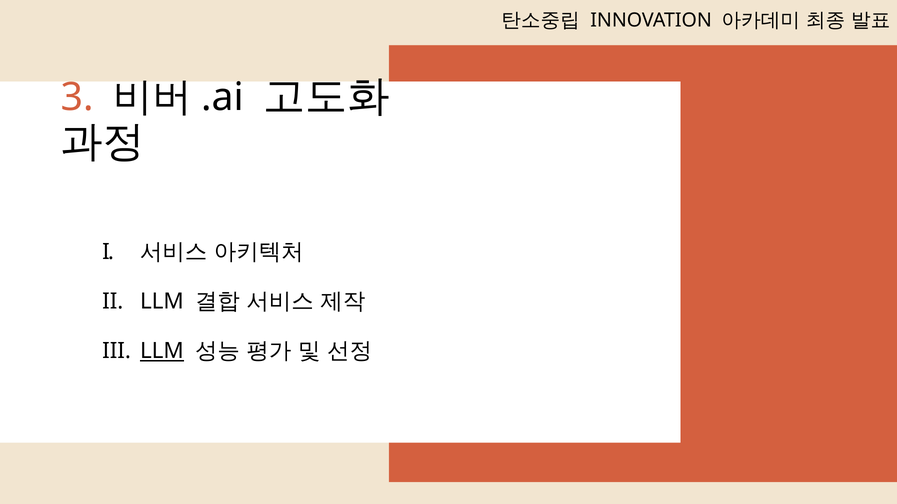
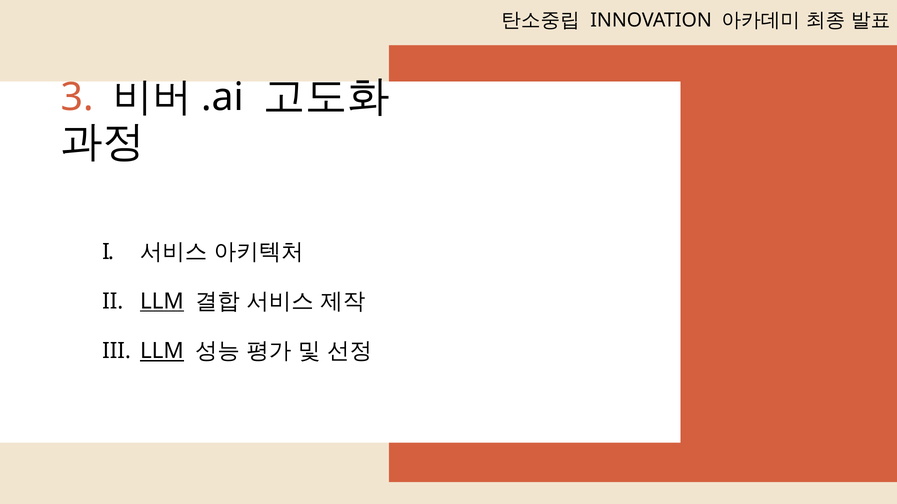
LLM underline: none -> present (162, 302)
